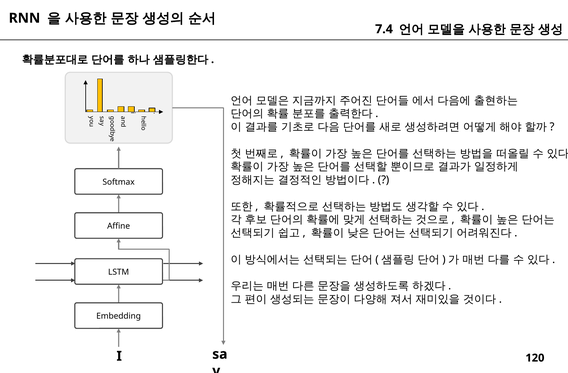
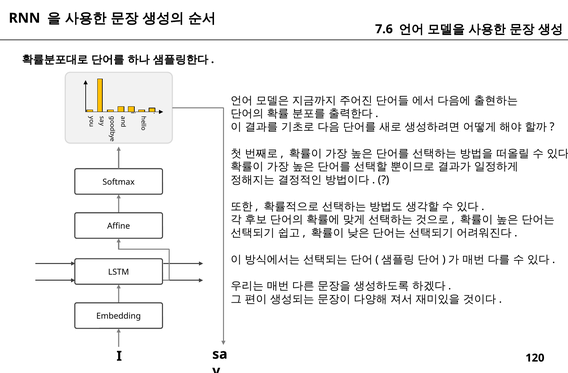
7.4: 7.4 -> 7.6 (384, 29)
